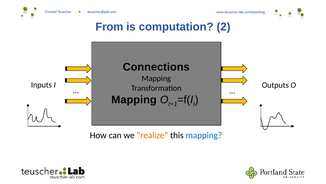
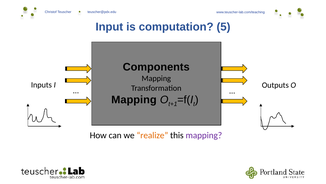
From: From -> Input (109, 27)
2: 2 -> 5 (224, 27)
Connections: Connections -> Components (156, 67)
mapping colour: blue -> purple (204, 135)
